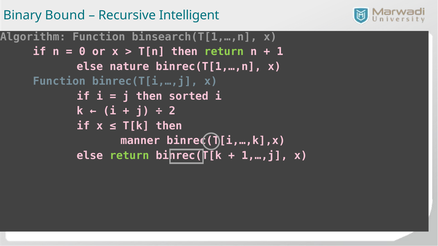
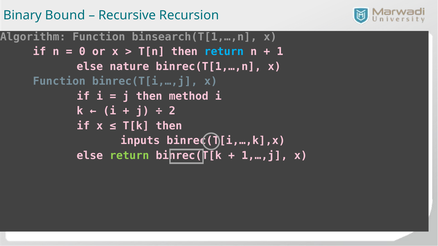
Intelligent: Intelligent -> Recursion (189, 15)
return colour: light green -> light blue (224, 52)
sorted: sorted -> method (189, 96)
manner: manner -> inputs (140, 141)
